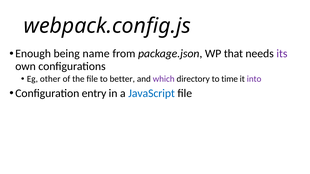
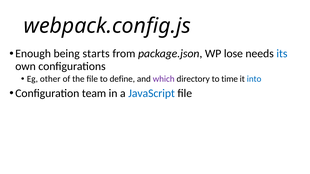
name: name -> starts (96, 54)
that: that -> lose (233, 54)
its colour: purple -> blue (282, 54)
better: better -> define (122, 79)
into colour: purple -> blue (254, 79)
entry: entry -> team (94, 94)
